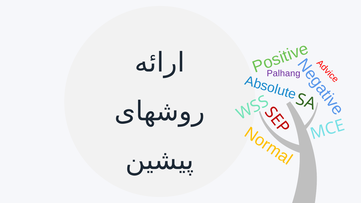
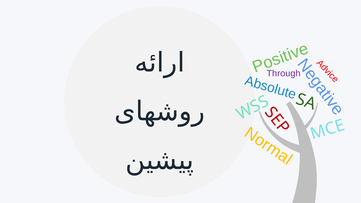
Palhang: Palhang -> Through (284, 73)
